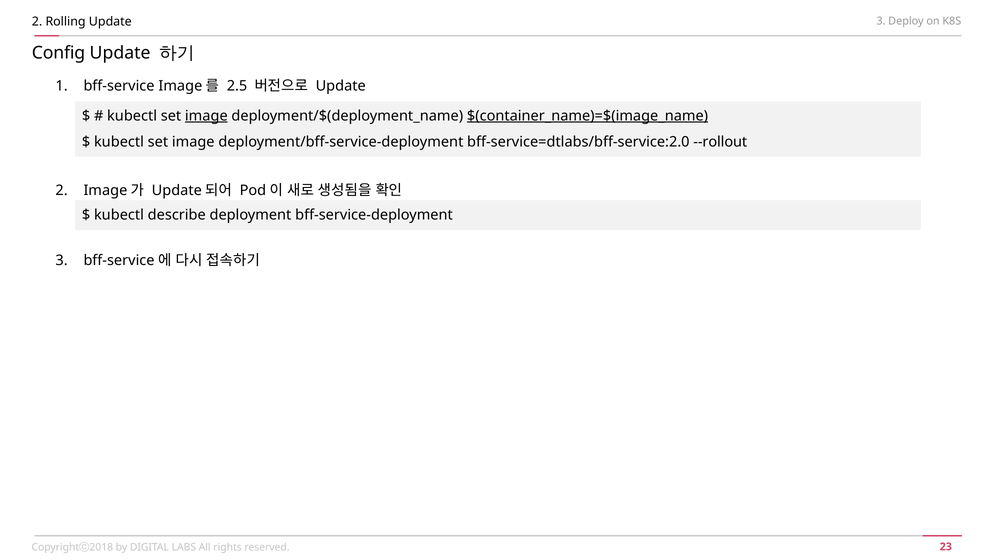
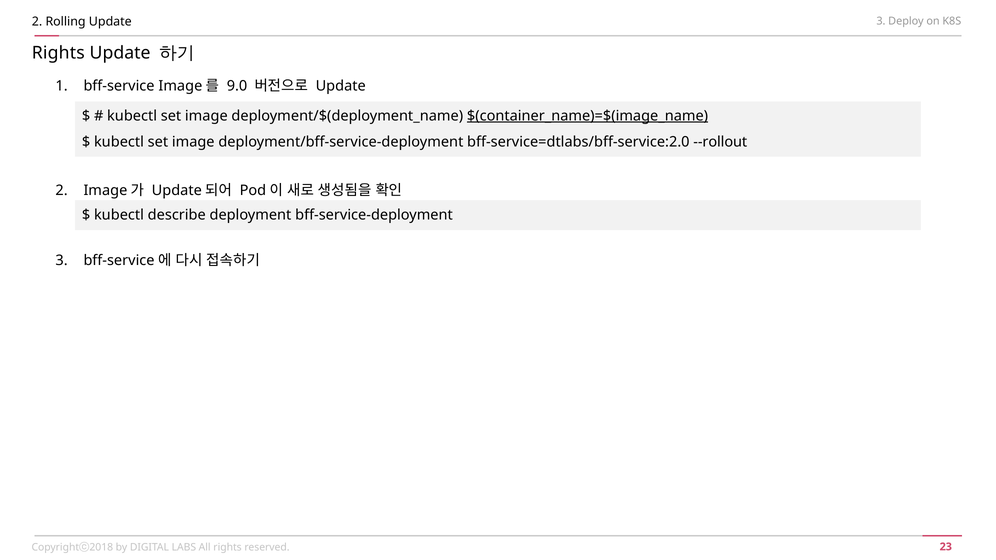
Config: Config -> Rights (58, 53)
2.5: 2.5 -> 9.0 (237, 86)
image underline: present -> none (206, 116)
